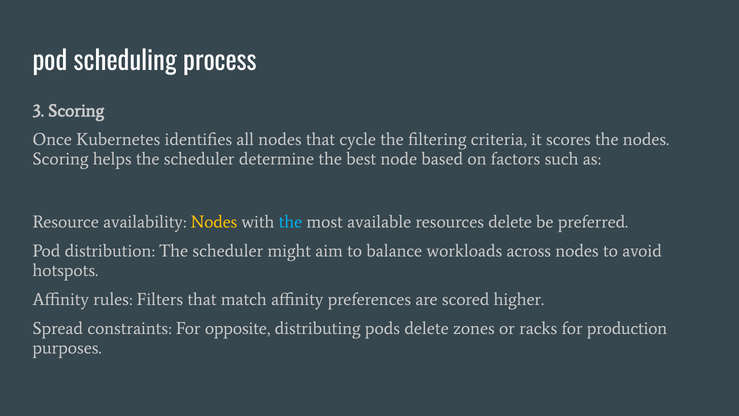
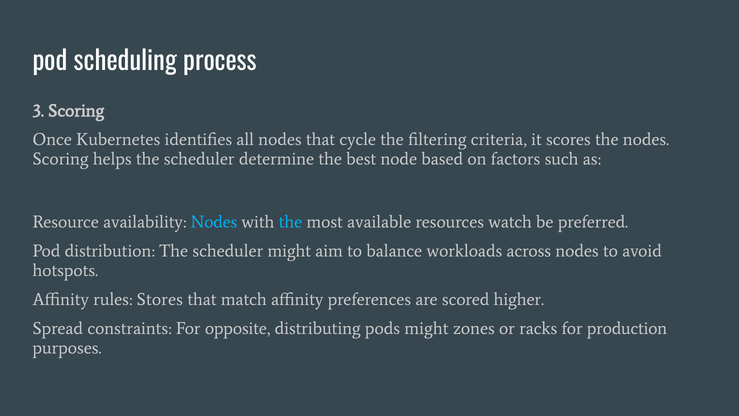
Nodes colour: yellow -> light blue (214, 222)
resources delete: delete -> watch (510, 222)
Filters: Filters -> Stores (160, 299)
pods delete: delete -> might (427, 328)
